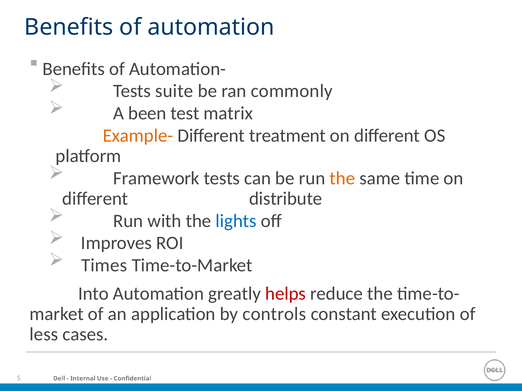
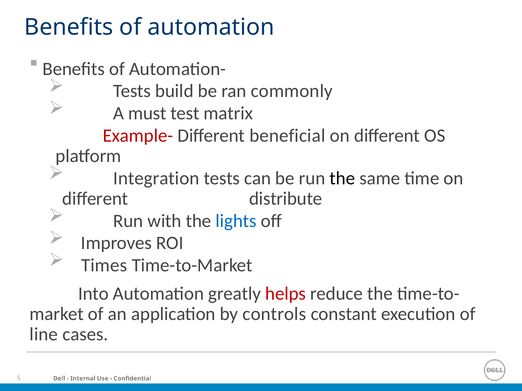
suite: suite -> build (174, 91)
been: been -> must (147, 114)
Example- colour: orange -> red (138, 136)
treatment: treatment -> beneficial (287, 136)
Framework: Framework -> Integration (156, 178)
the colour: orange -> black (342, 178)
less: less -> line (44, 335)
